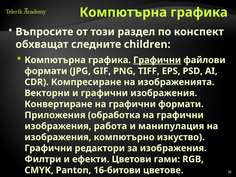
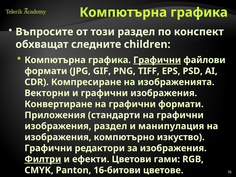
обработка: обработка -> стандарти (114, 115)
изображения работа: работа -> раздел (110, 126)
Филтри underline: none -> present (43, 159)
